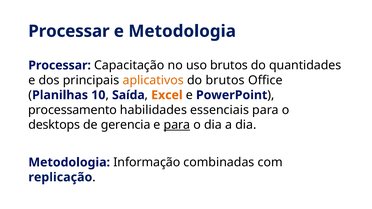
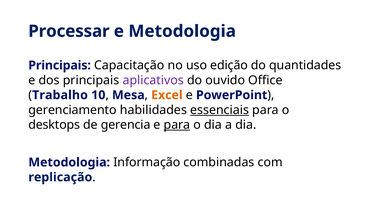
Processar: Processar -> Principais (60, 65)
uso brutos: brutos -> edição (229, 65)
aplicativos colour: orange -> purple (153, 80)
do brutos: brutos -> ouvido (225, 80)
Planilhas: Planilhas -> Trabalho (60, 95)
Saída: Saída -> Mesa (128, 95)
processamento: processamento -> gerenciamento (73, 110)
essenciais underline: none -> present (220, 110)
